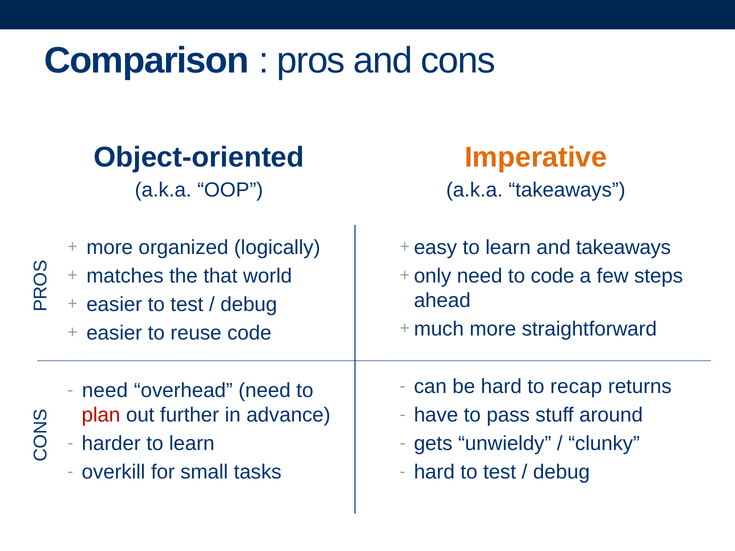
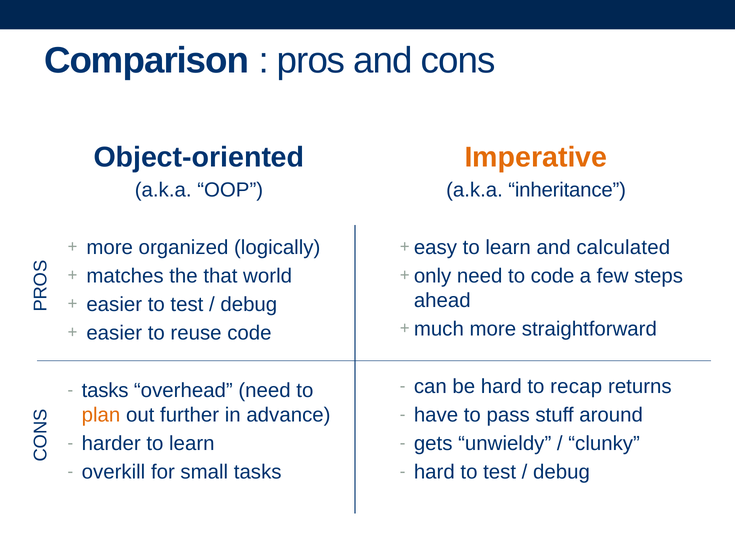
a.k.a takeaways: takeaways -> inheritance (567, 190)
and takeaways: takeaways -> calculated (623, 247)
need: need -> tasks (105, 391)
plan colour: red -> orange (101, 415)
